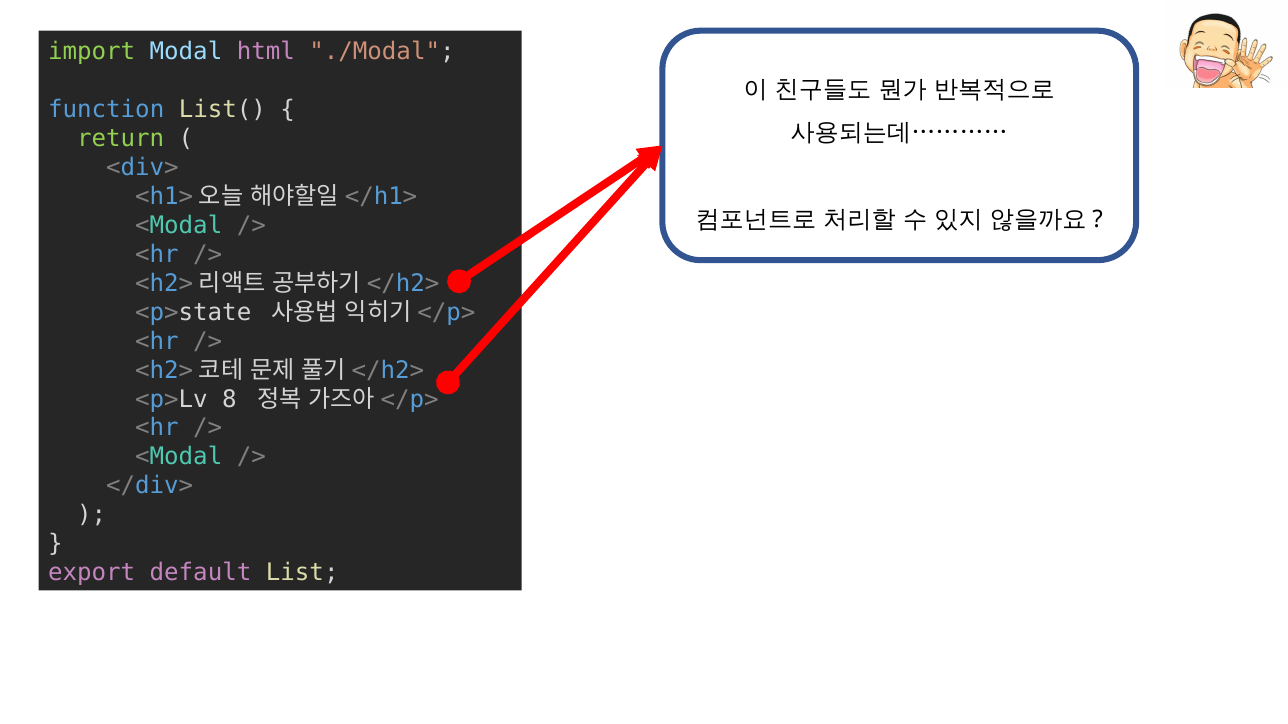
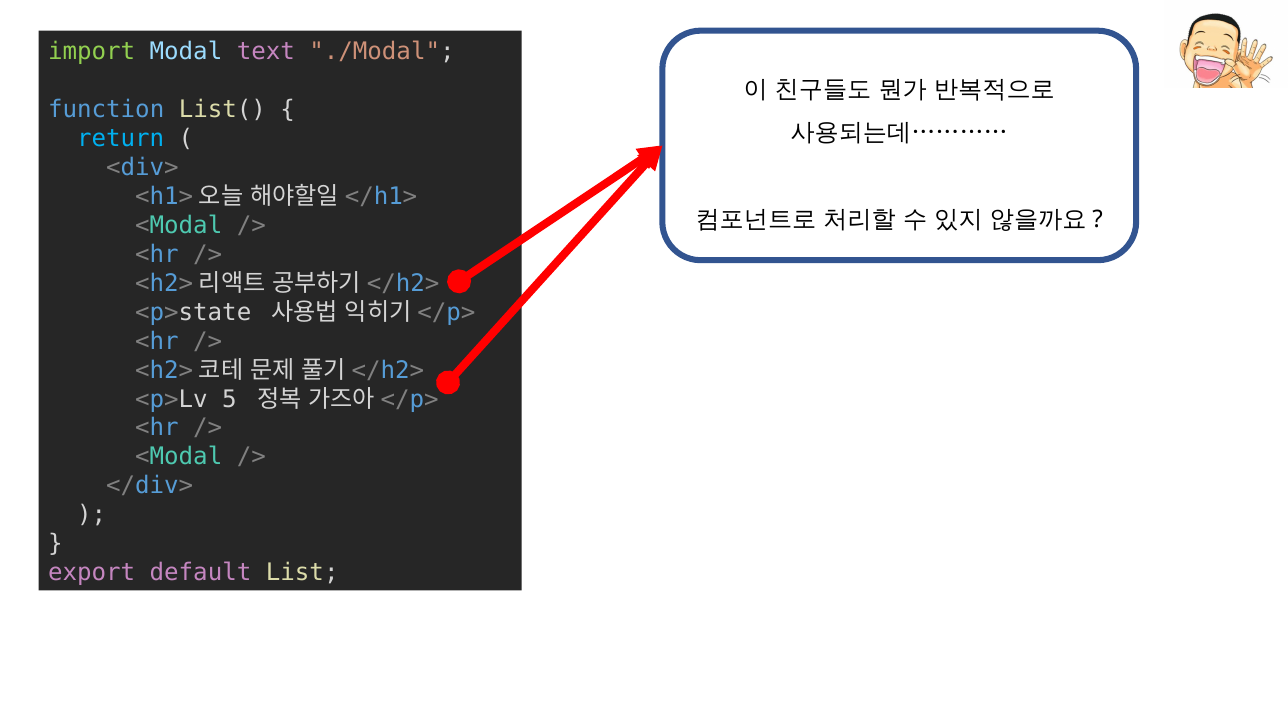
html: html -> text (266, 52)
return colour: light green -> light blue (121, 139)
8: 8 -> 5 (229, 399)
